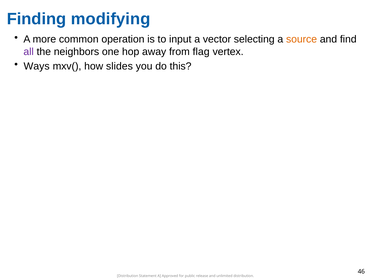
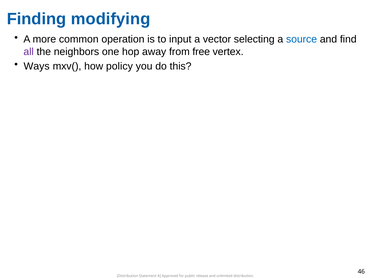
source colour: orange -> blue (302, 39)
flag: flag -> free (201, 52)
slides: slides -> policy (119, 66)
